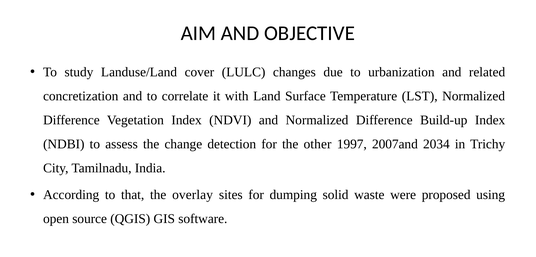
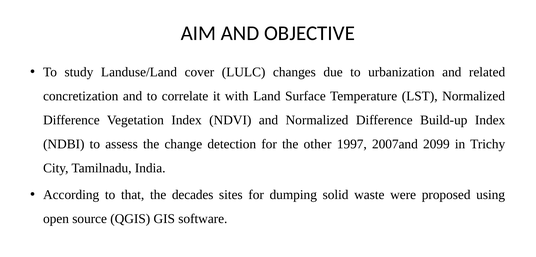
2034: 2034 -> 2099 (436, 144)
overlay: overlay -> decades (193, 195)
